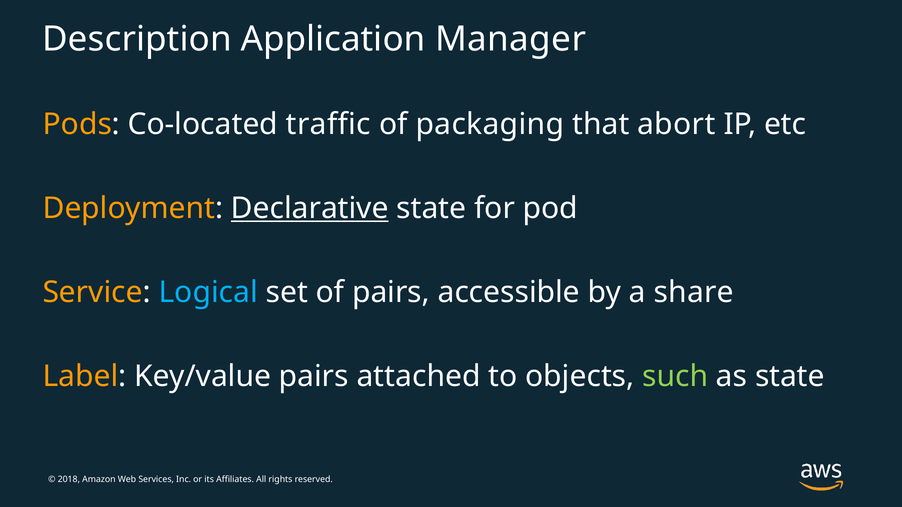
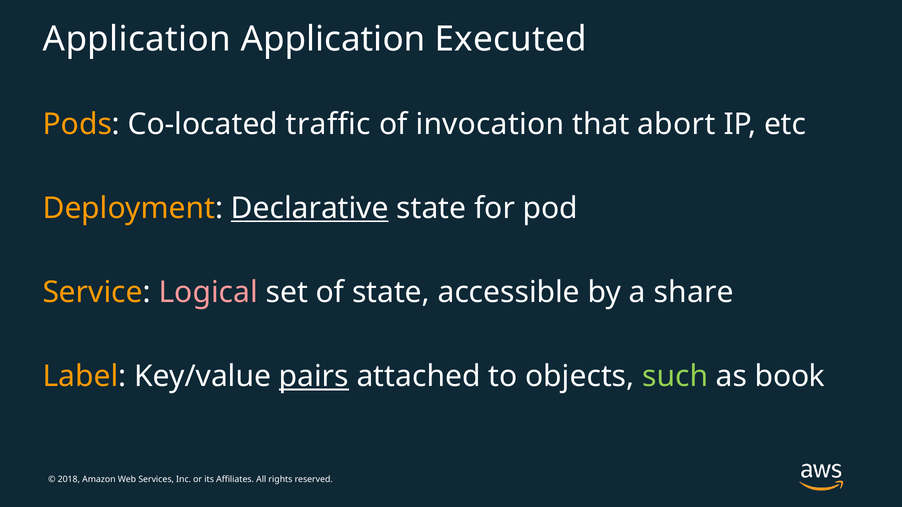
Description: Description -> Application (137, 39)
Manager: Manager -> Executed (511, 39)
packaging: packaging -> invocation (490, 124)
Logical colour: light blue -> pink (208, 293)
of pairs: pairs -> state (391, 293)
pairs underline: none -> present (314, 377)
as state: state -> book (790, 377)
